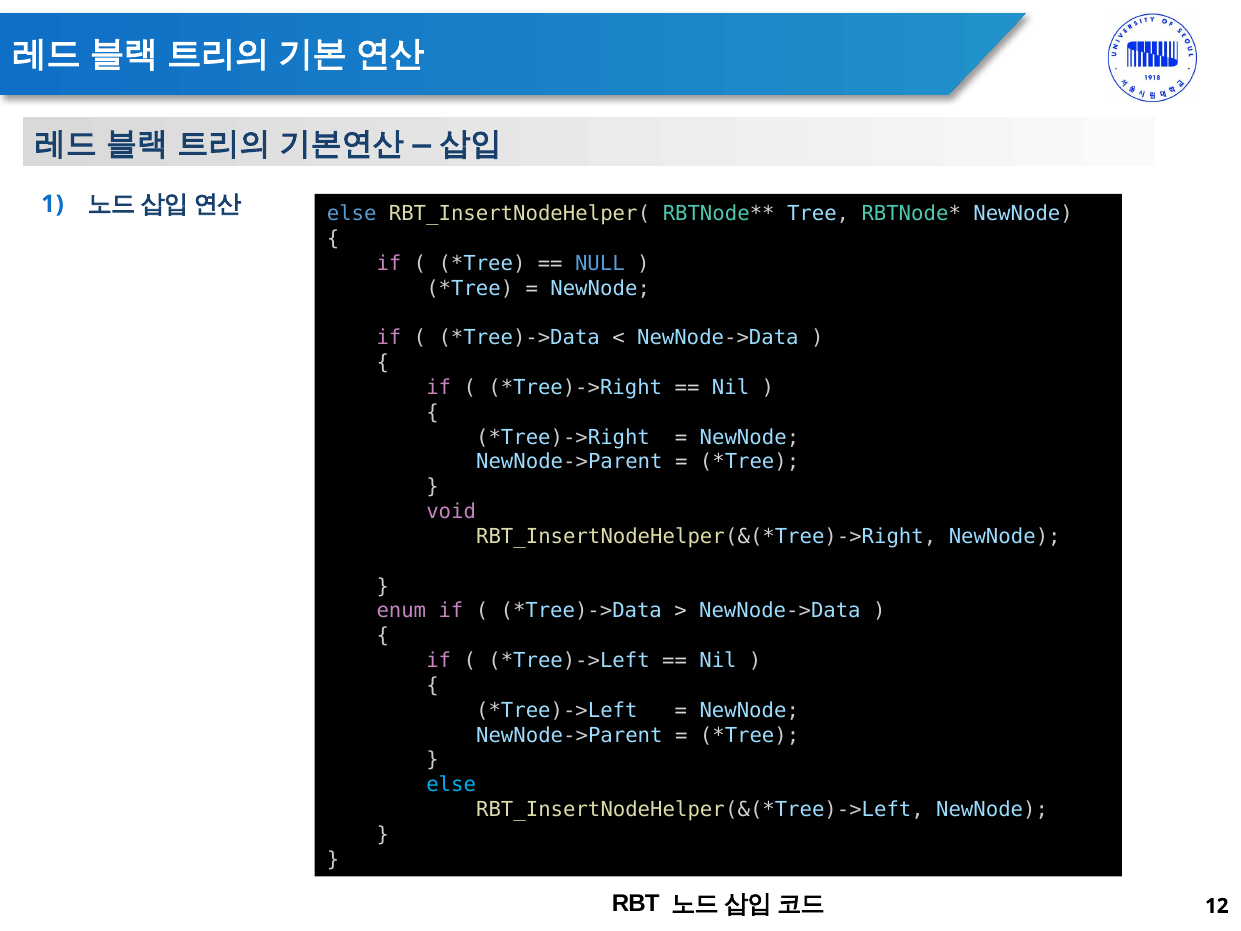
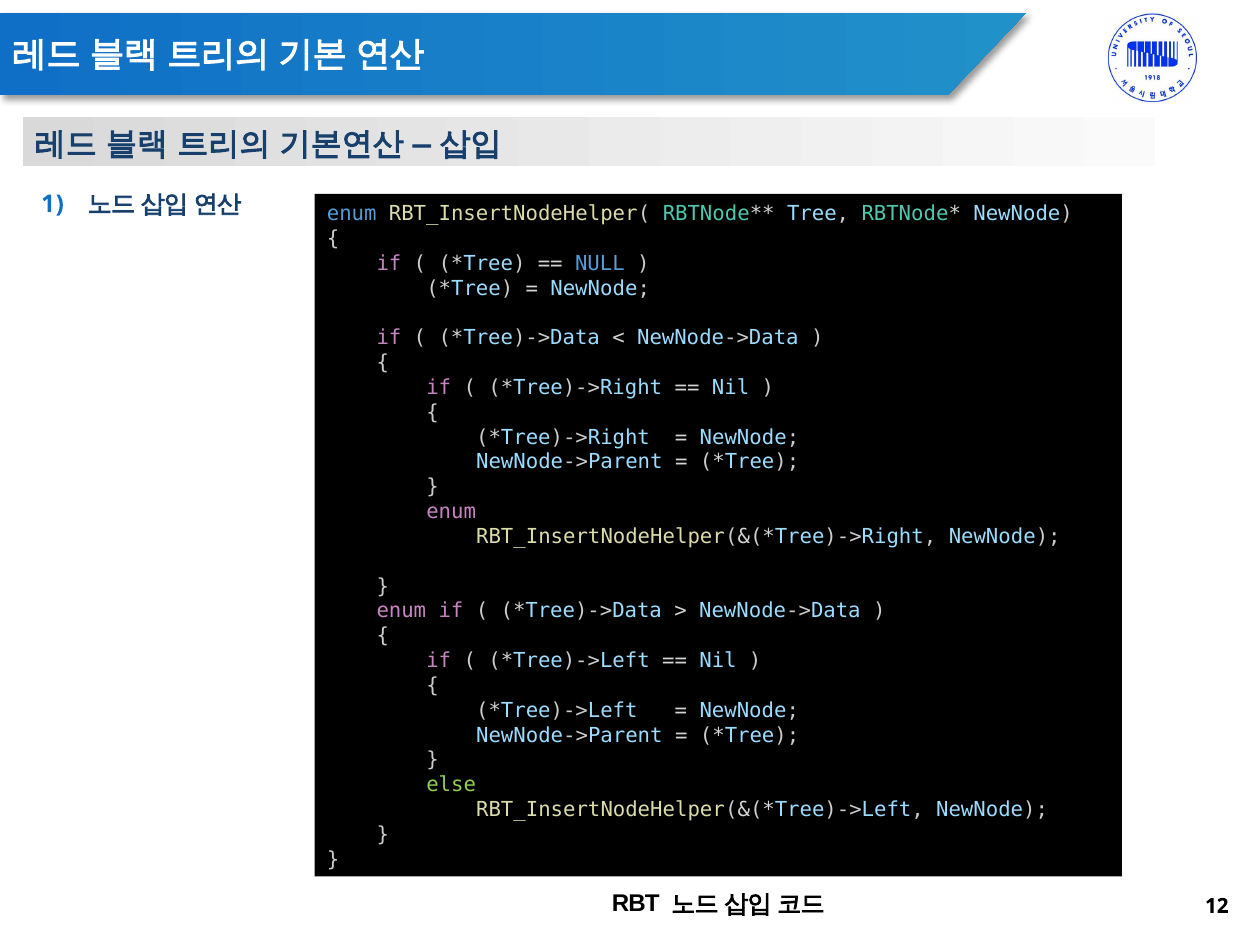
else: else -> enum (352, 214)
void: void -> enum (451, 512)
else colour: light blue -> light green (451, 785)
